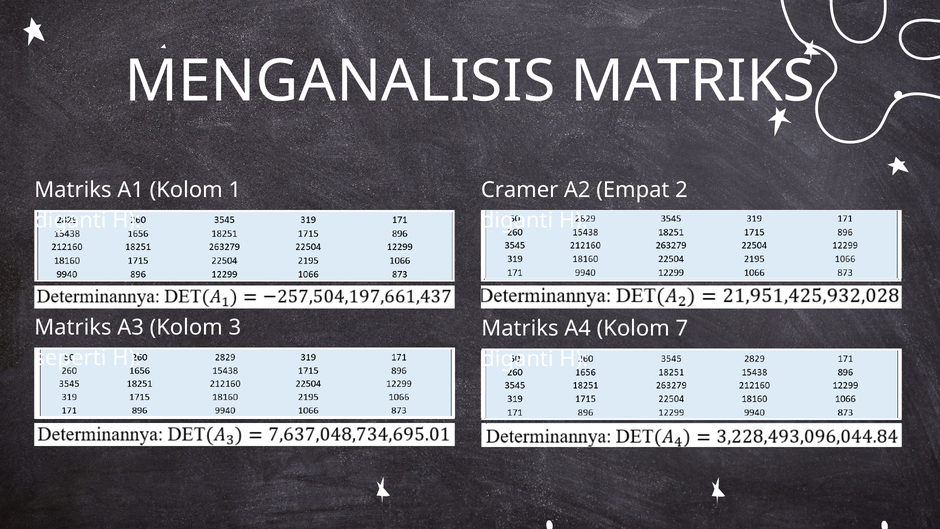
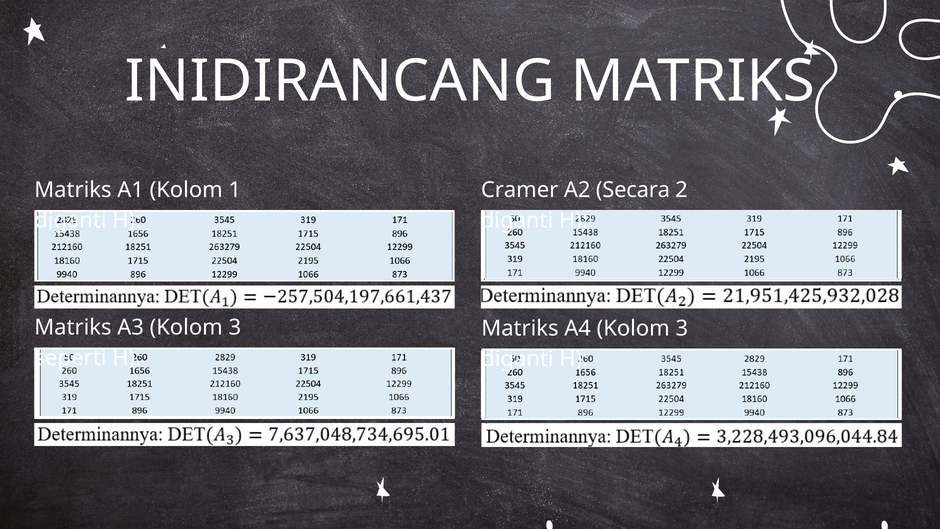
MENGANALISIS: MENGANALISIS -> INIDIRANCANG (340, 81)
Empat: Empat -> Secara (633, 190)
A4 Kolom 7: 7 -> 3 (682, 328)
